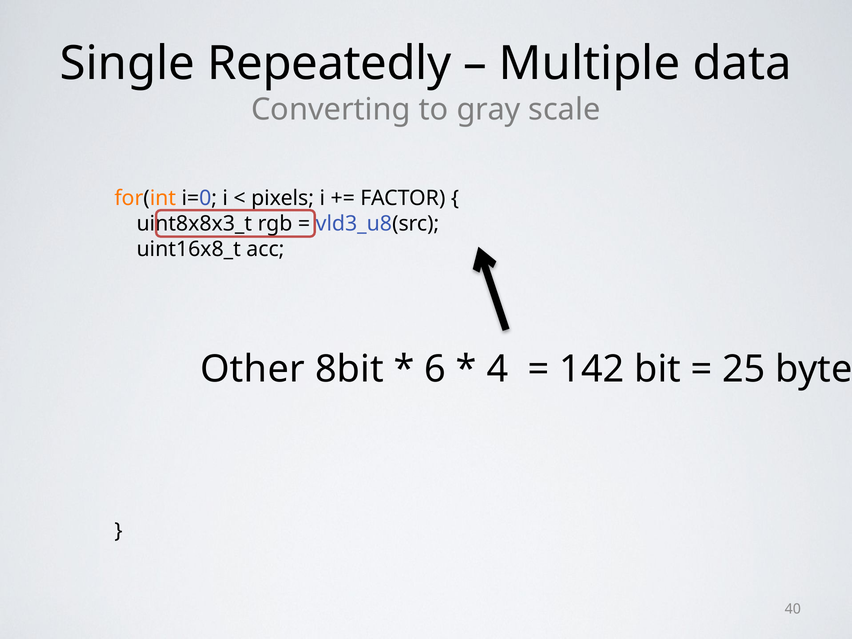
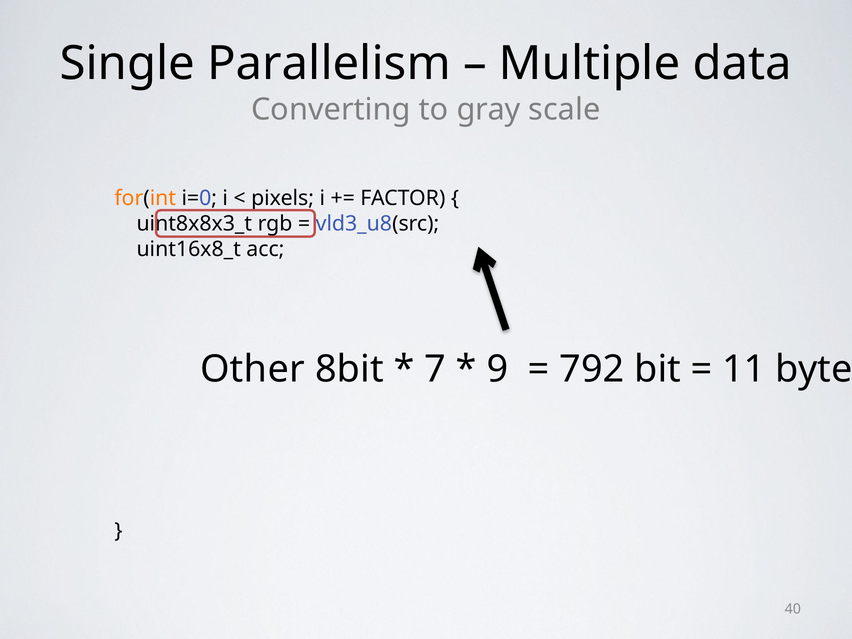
Repeatedly: Repeatedly -> Parallelism (329, 64)
6: 6 -> 7 (435, 369)
4: 4 -> 9 (497, 369)
142: 142 -> 792 (592, 369)
25: 25 -> 11 (744, 369)
